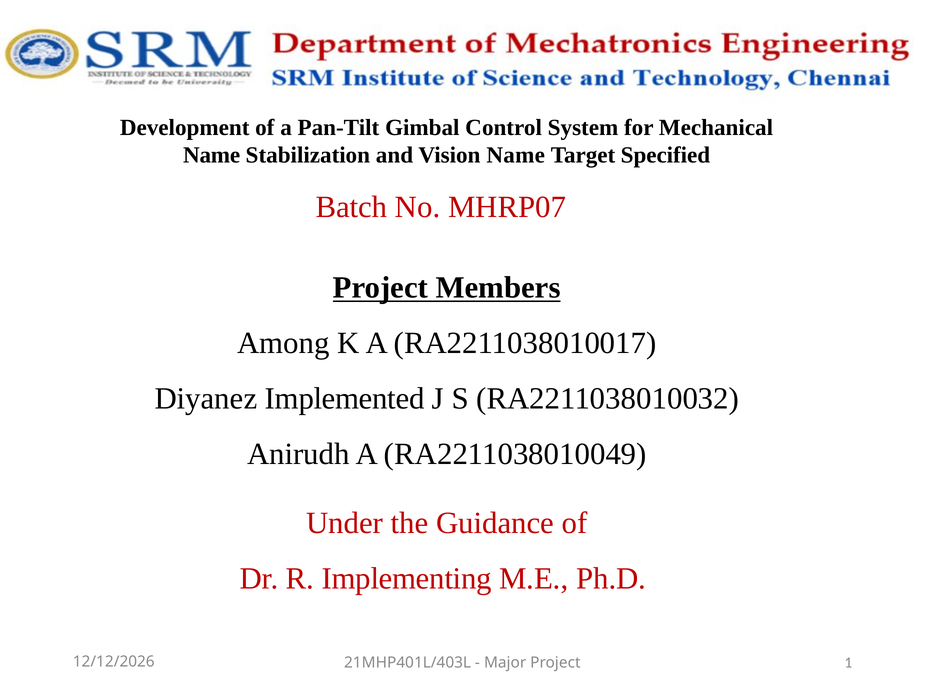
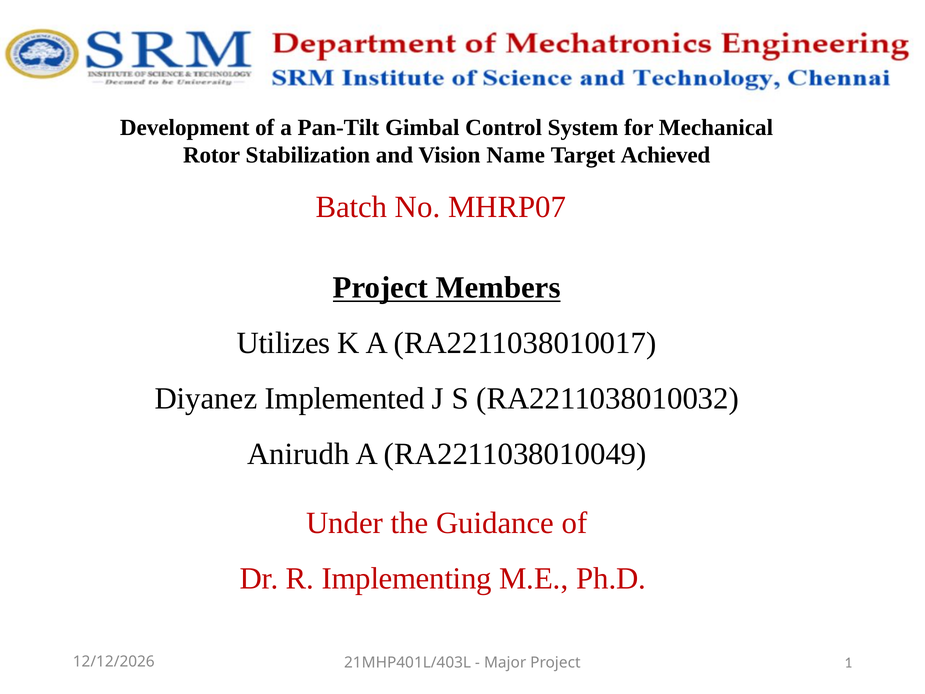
Name: Name -> Rotor (212, 155)
Specified: Specified -> Achieved (665, 155)
Among: Among -> Utilizes (284, 343)
